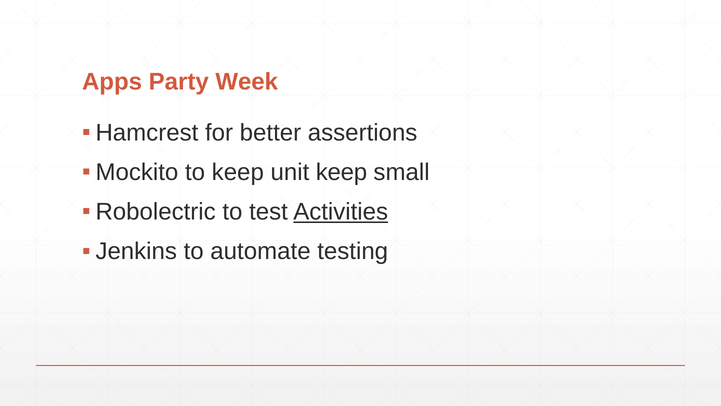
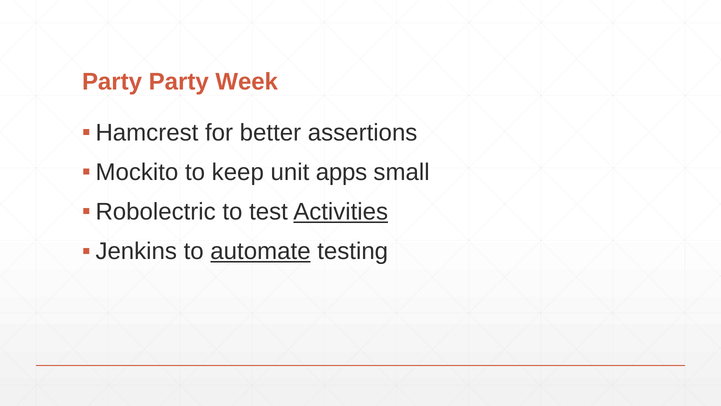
Apps: Apps -> Party (112, 82)
unit keep: keep -> apps (342, 172)
automate underline: none -> present (260, 251)
